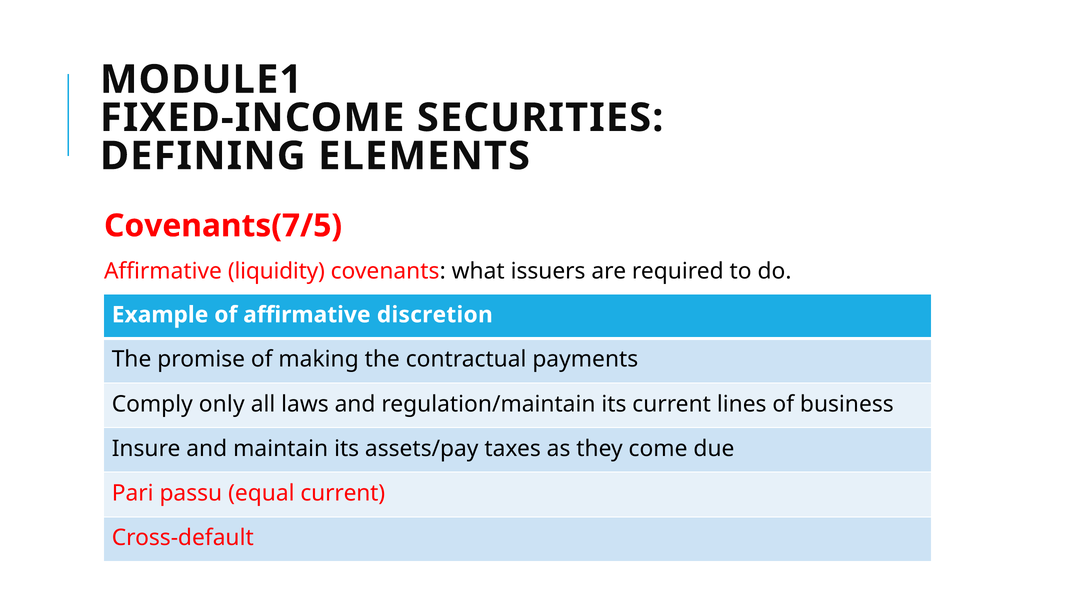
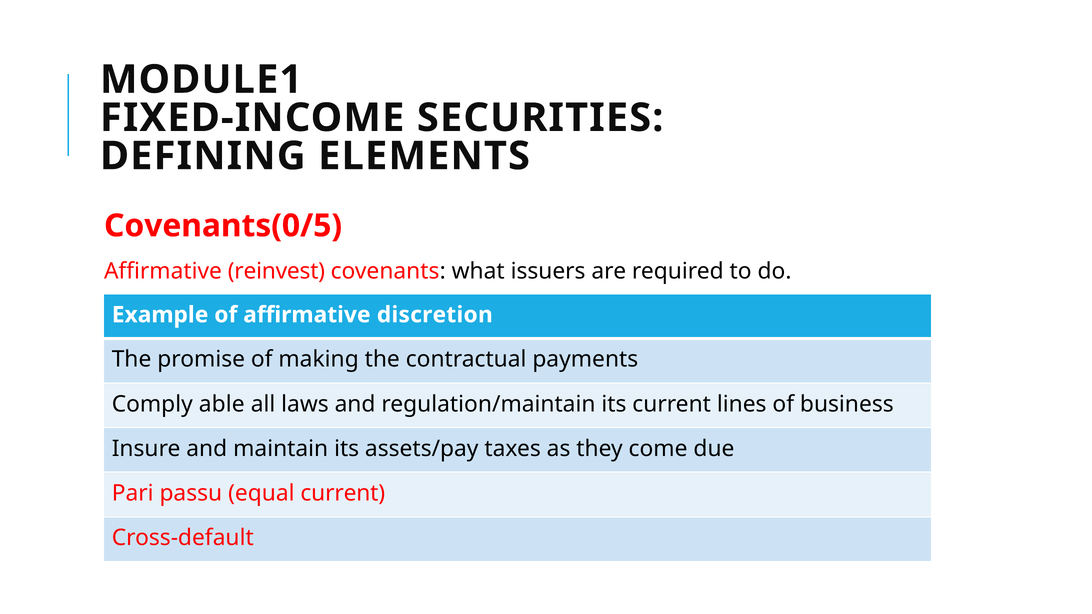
Covenants(7/5: Covenants(7/5 -> Covenants(0/5 (223, 226)
liquidity: liquidity -> reinvest (276, 271)
only: only -> able (222, 404)
